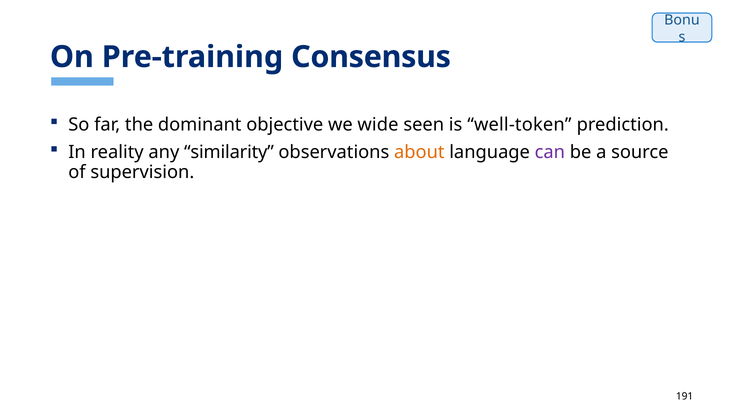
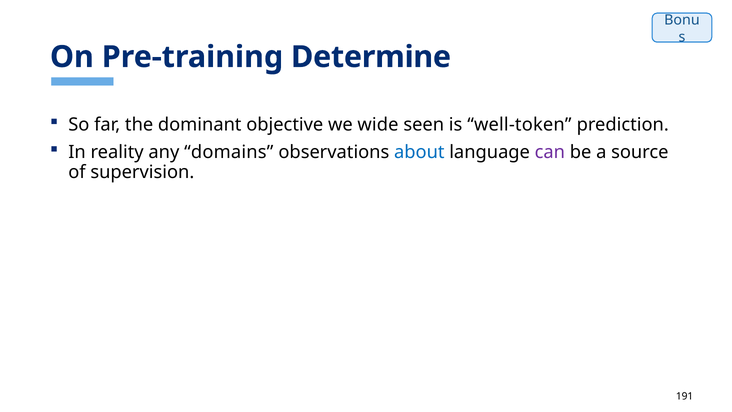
Consensus: Consensus -> Determine (371, 57)
similarity: similarity -> domains (229, 152)
about colour: orange -> blue (419, 152)
